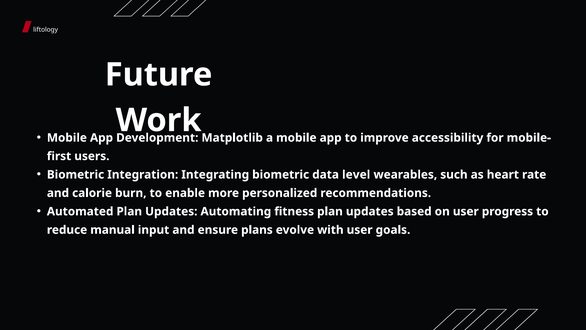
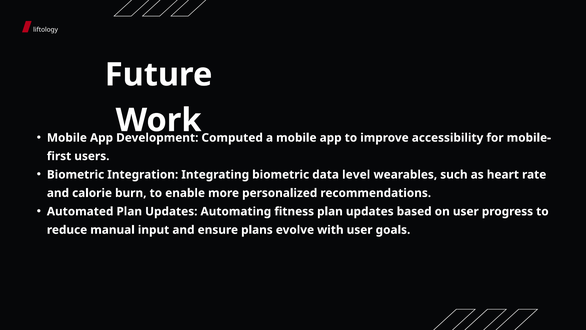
Matplotlib: Matplotlib -> Computed (232, 138)
